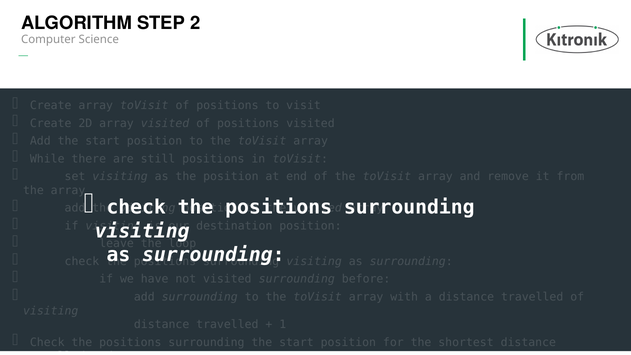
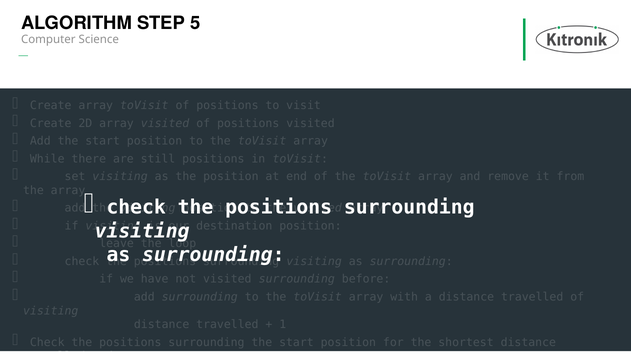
2: 2 -> 5 (195, 23)
